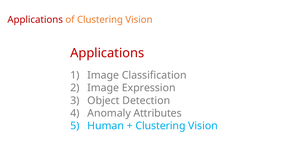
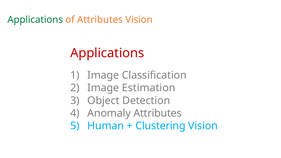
Applications colour: red -> green (35, 20)
of Clustering: Clustering -> Attributes (100, 20)
Expression: Expression -> Estimation (149, 88)
